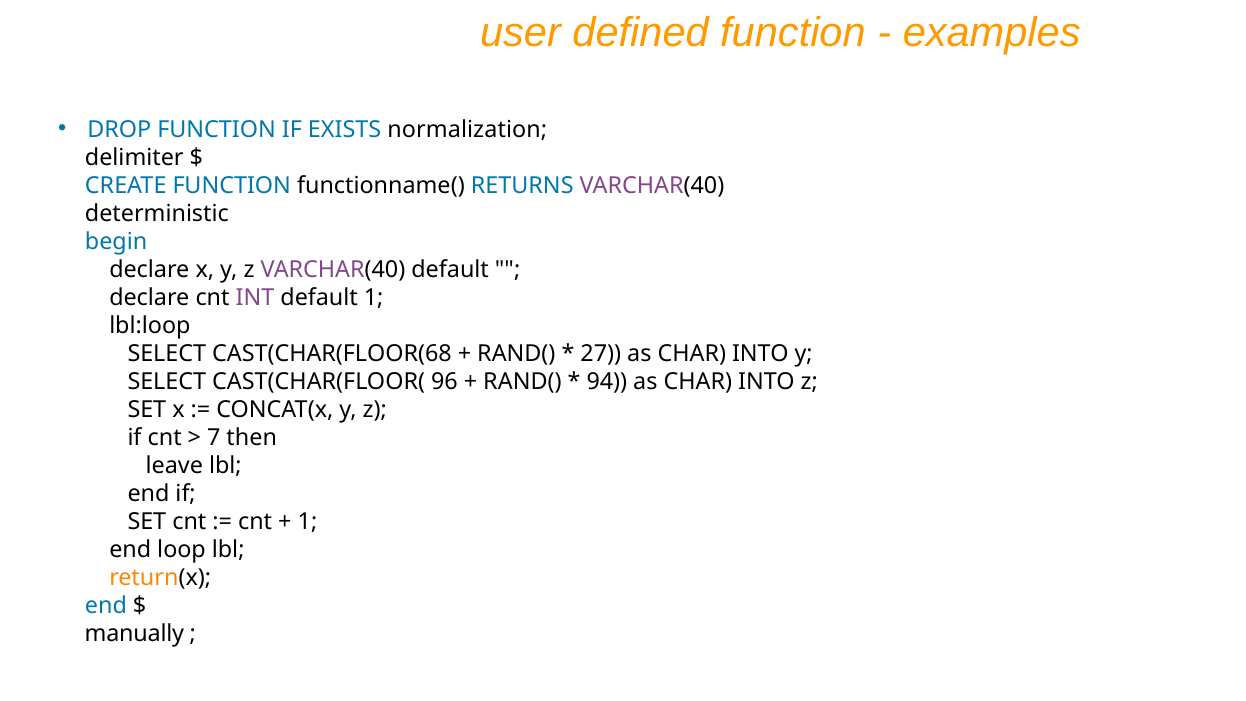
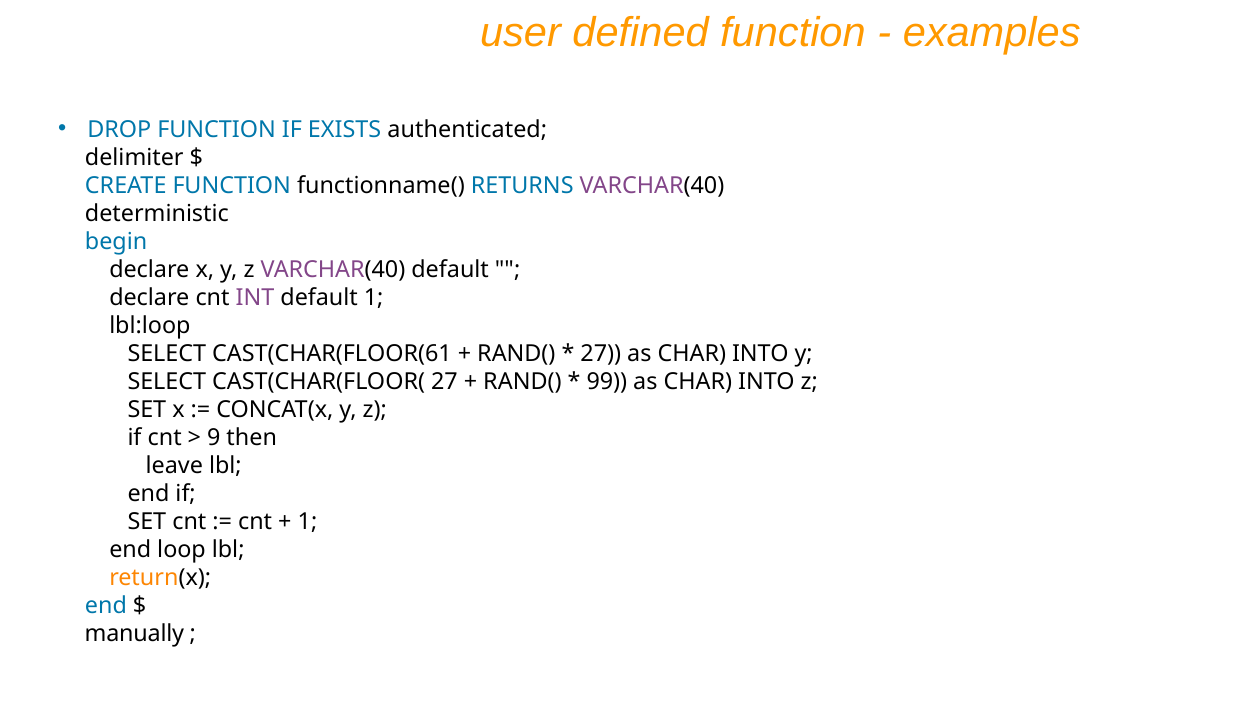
normalization: normalization -> authenticated (467, 129)
CAST(CHAR(FLOOR(68: CAST(CHAR(FLOOR(68 -> CAST(CHAR(FLOOR(61 (332, 354)
CAST(CHAR(FLOOR( 96: 96 -> 27 (444, 382)
94: 94 -> 99 (607, 382)
7: 7 -> 9 (214, 438)
